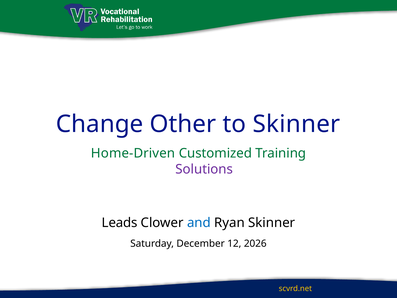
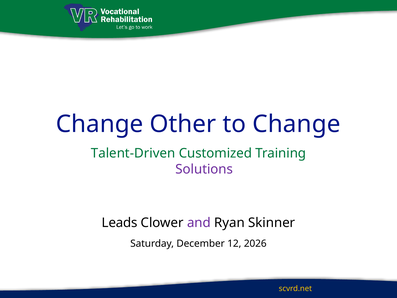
to Skinner: Skinner -> Change (296, 124)
Home-Driven: Home-Driven -> Talent-Driven (133, 153)
and colour: blue -> purple (199, 223)
